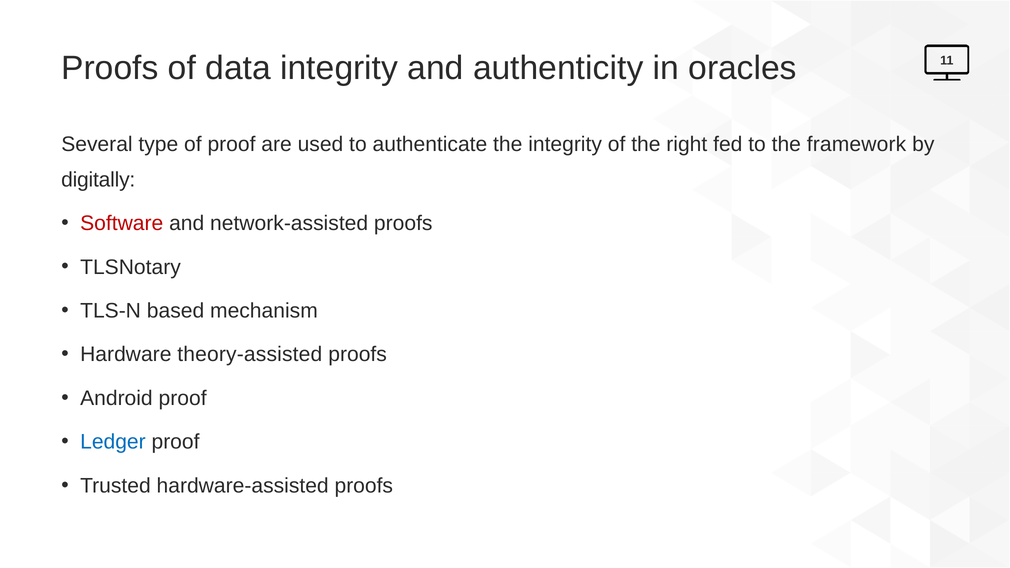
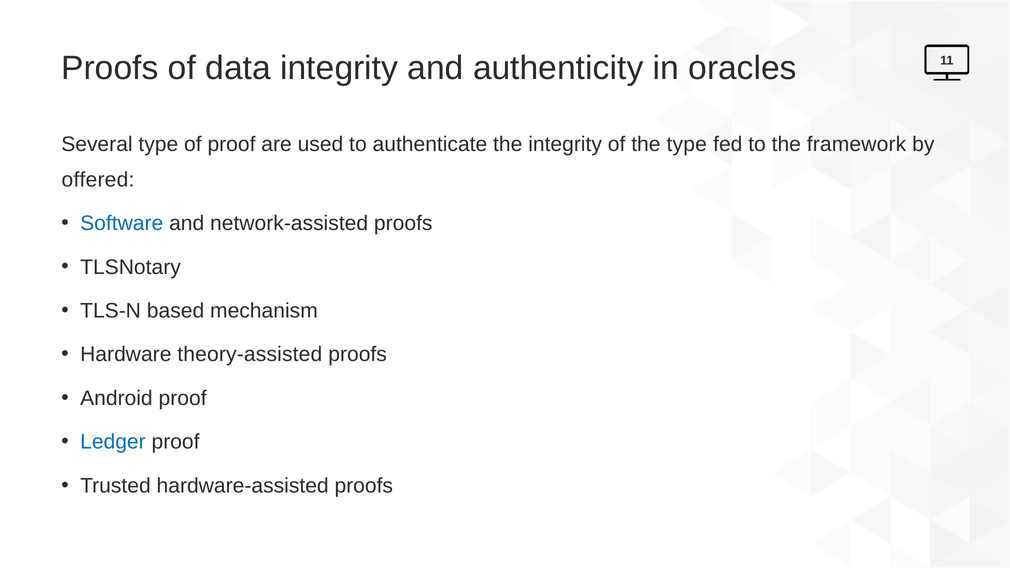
the right: right -> type (687, 144)
digitally: digitally -> offered (98, 180)
Software colour: red -> blue (122, 223)
